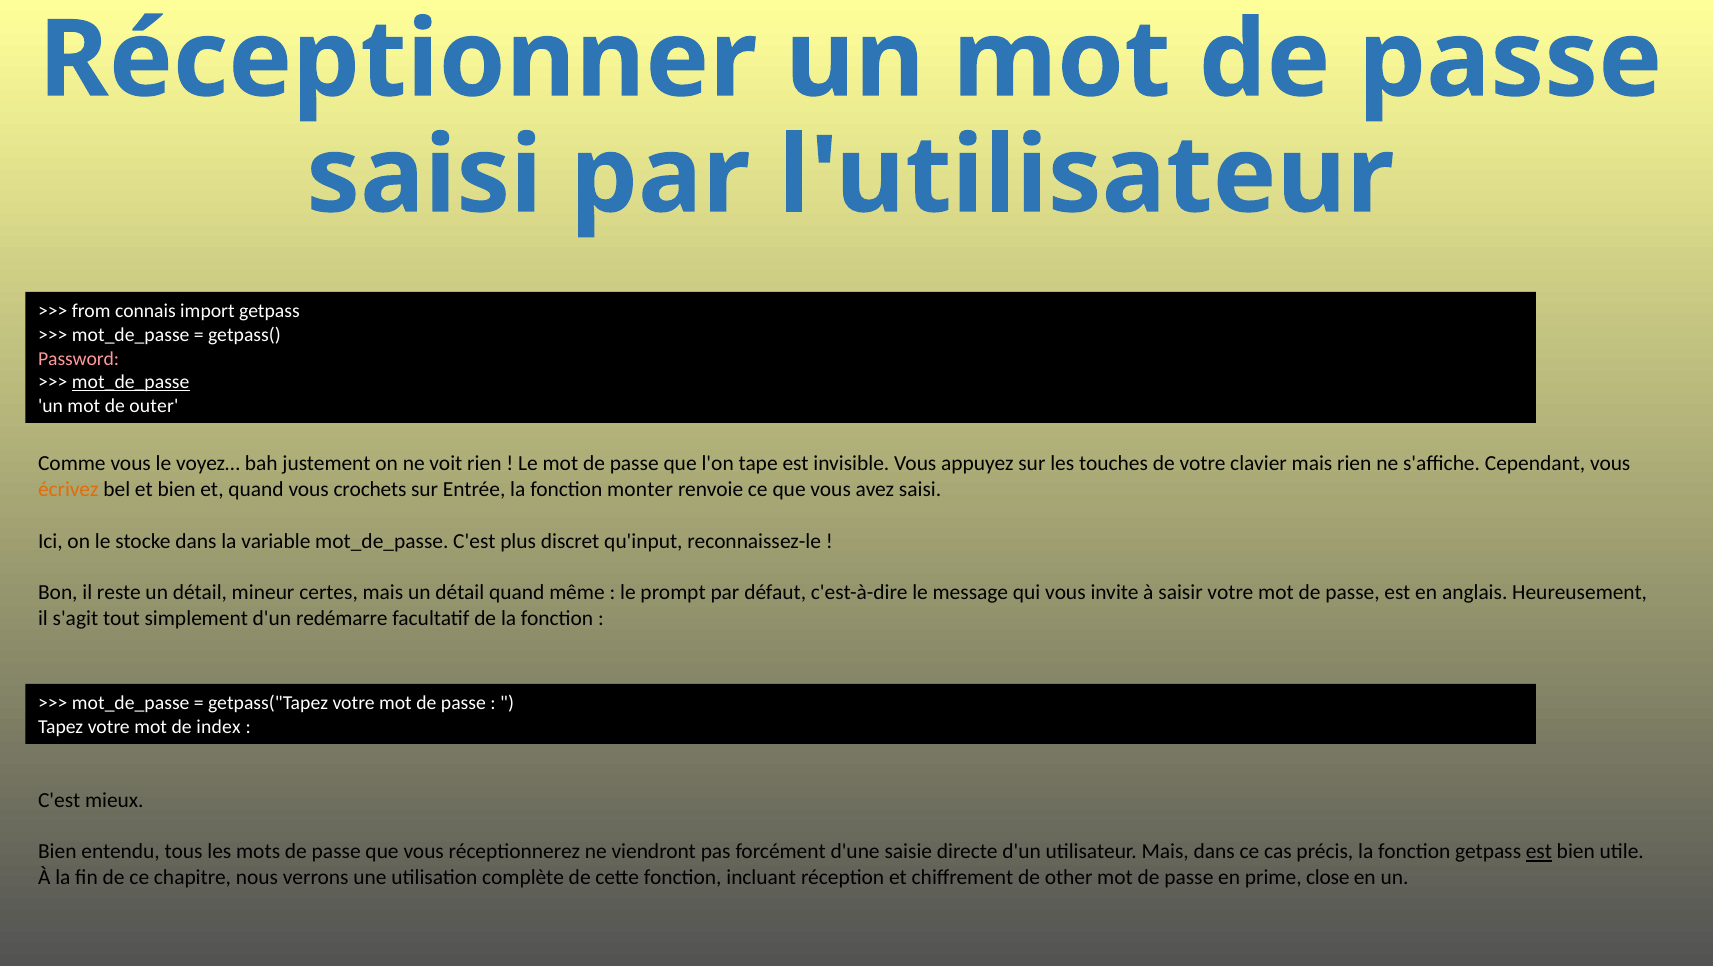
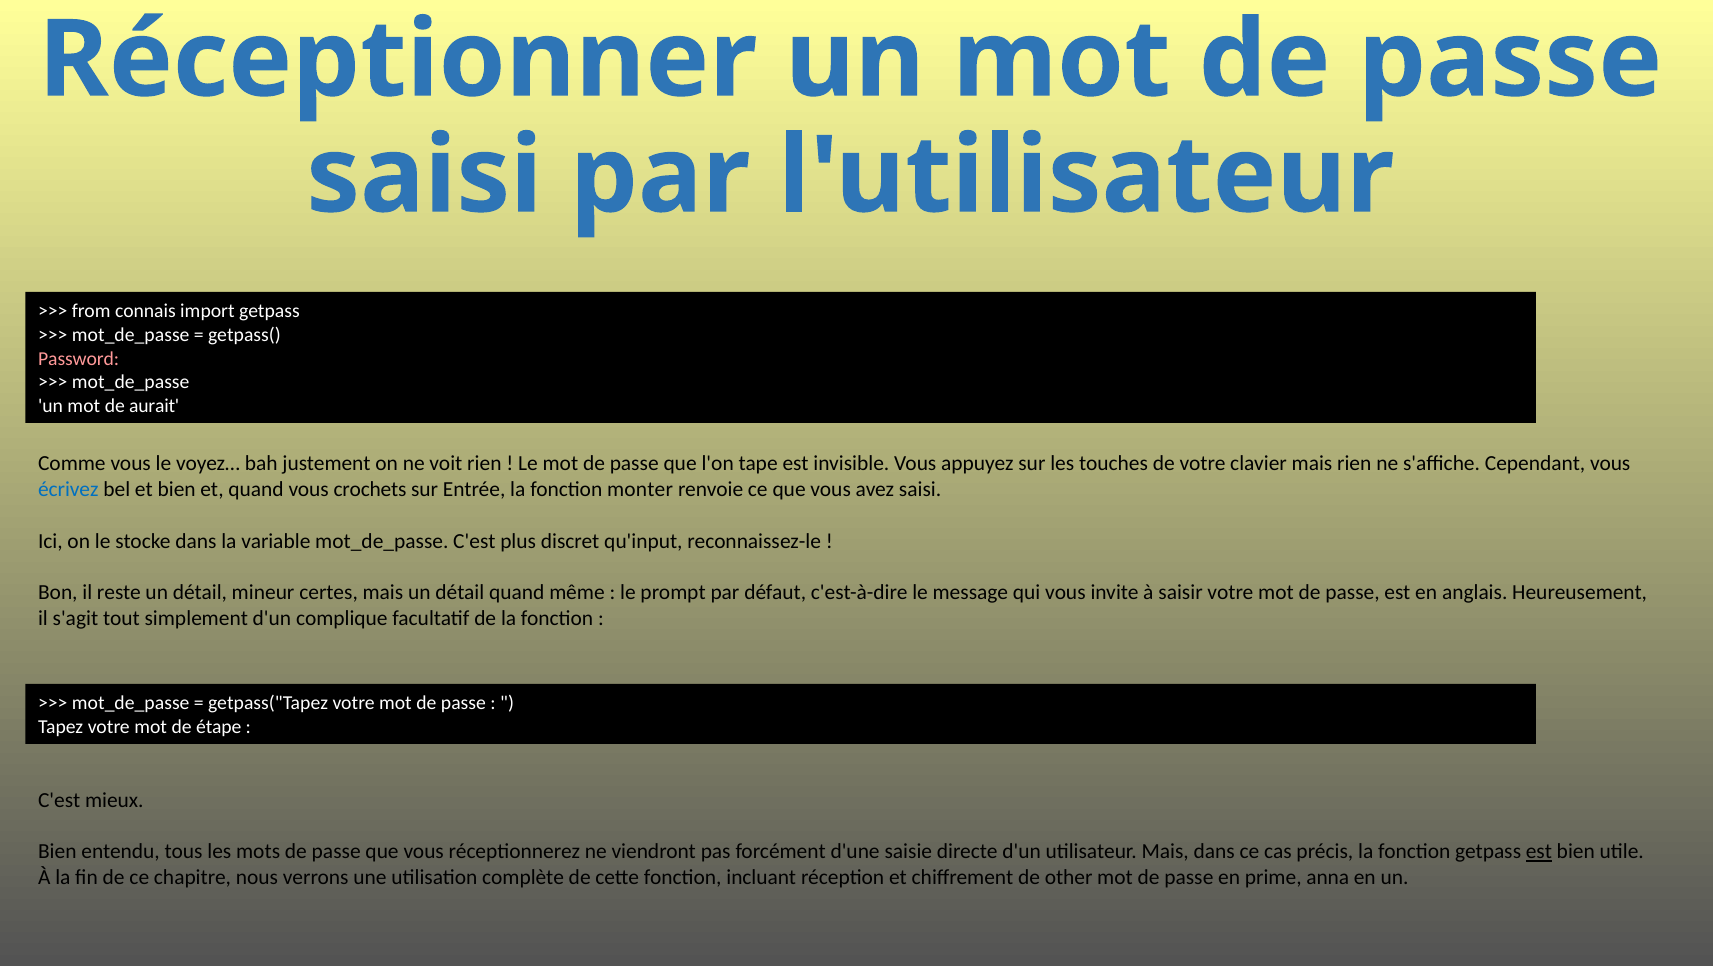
mot_de_passe underline: present -> none (131, 382)
outer: outer -> aurait (154, 406)
écrivez colour: orange -> blue (68, 489)
redémarre: redémarre -> complique (342, 618)
index: index -> étape (219, 727)
close: close -> anna (1328, 877)
